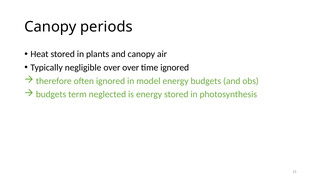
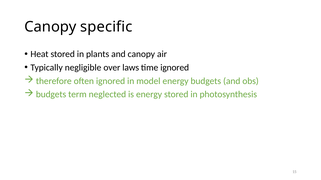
periods: periods -> specific (106, 27)
over over: over -> laws (131, 68)
